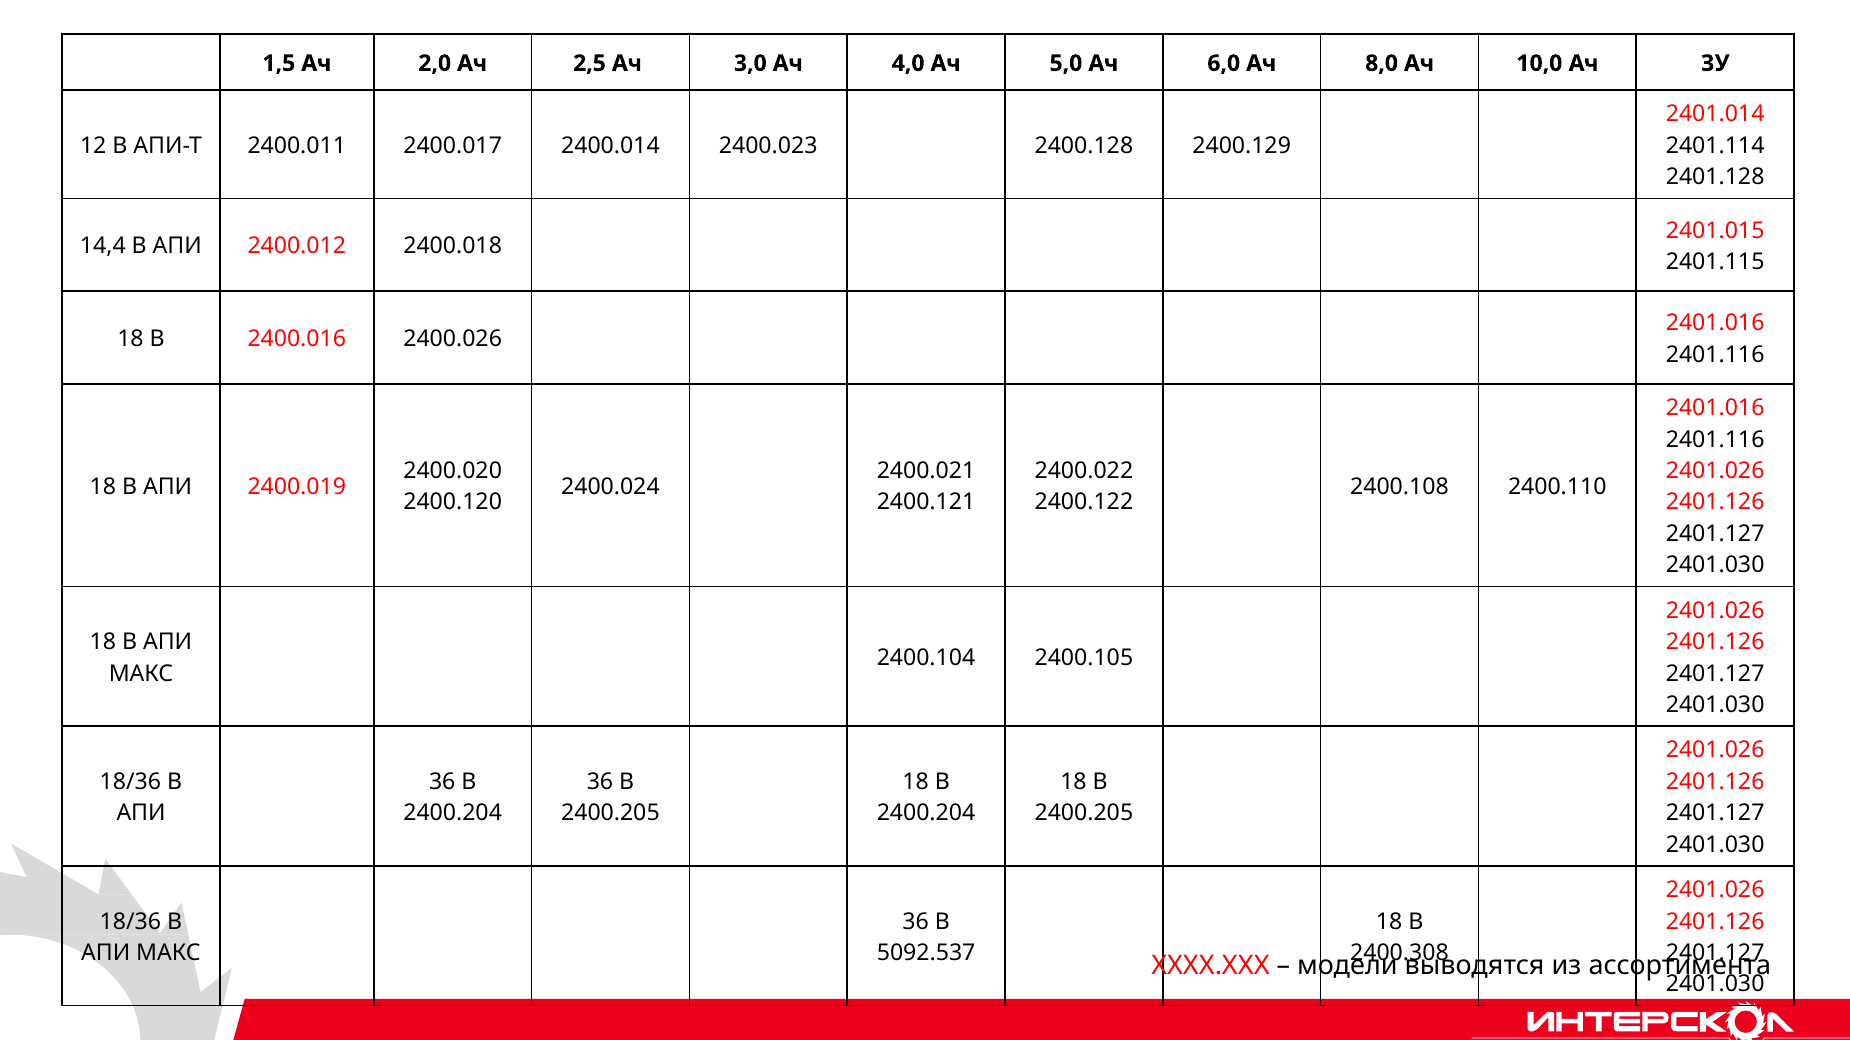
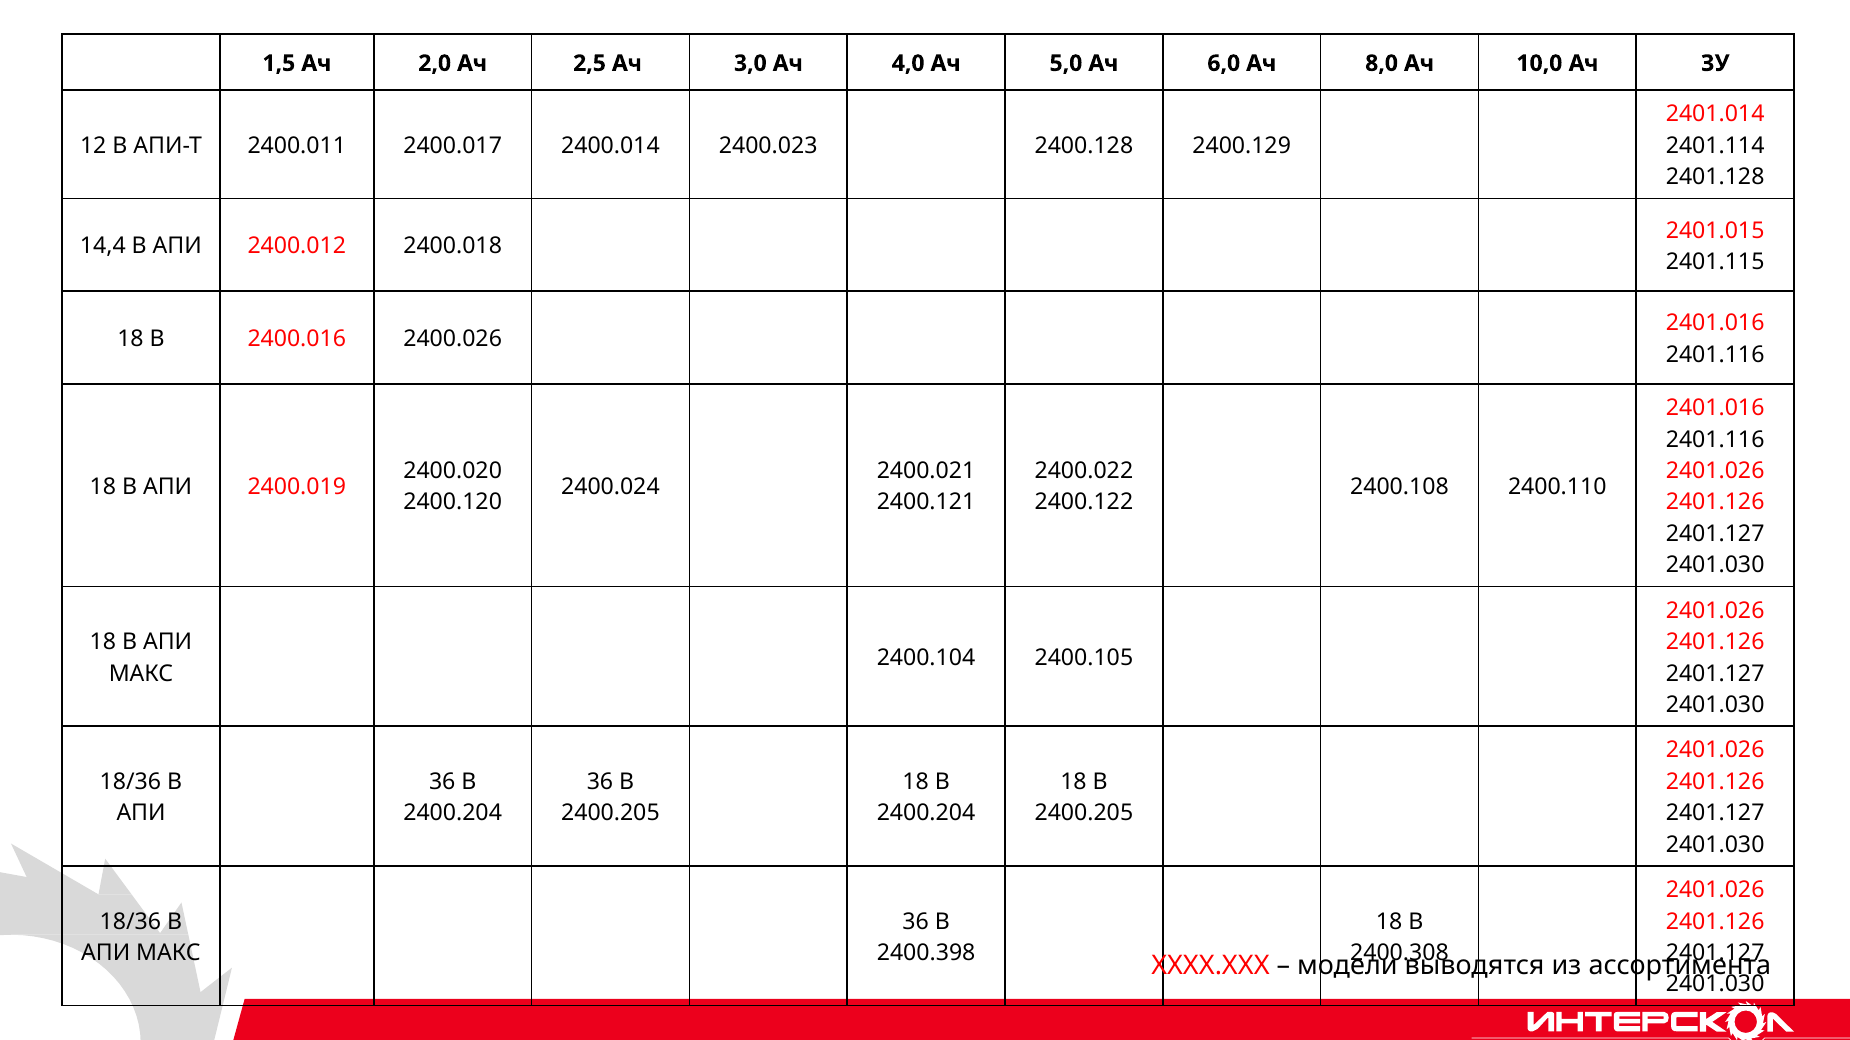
5092.537: 5092.537 -> 2400.398 (926, 953)
